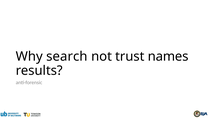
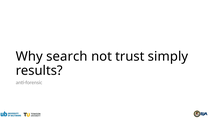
names: names -> simply (168, 56)
